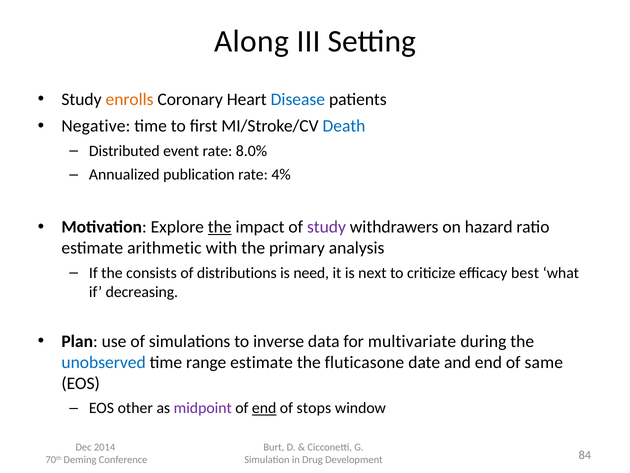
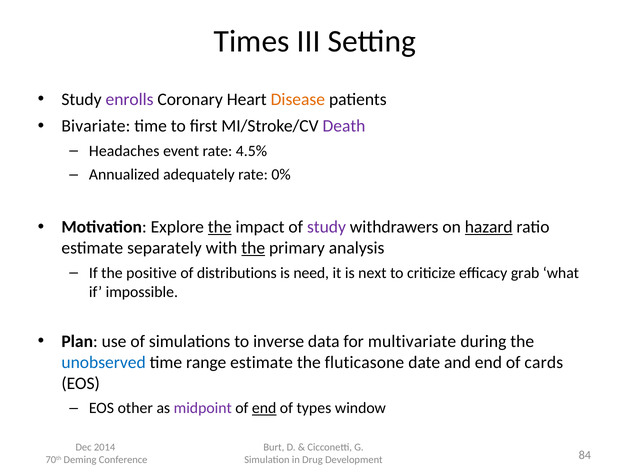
Along: Along -> Times (252, 41)
enrolls colour: orange -> purple (130, 99)
Disease colour: blue -> orange (298, 99)
Negative: Negative -> Bivariate (96, 126)
Death colour: blue -> purple (344, 126)
Distributed: Distributed -> Headaches (124, 151)
8.0%: 8.0% -> 4.5% (251, 151)
publication: publication -> adequately (199, 175)
4%: 4% -> 0% (281, 175)
hazard underline: none -> present (489, 227)
arithmetic: arithmetic -> separately (164, 248)
the underline: none -> present (253, 248)
consists: consists -> positive (151, 273)
best: best -> grab (525, 273)
decreasing: decreasing -> impossible (142, 292)
same: same -> cards (544, 362)
stops: stops -> types (314, 408)
